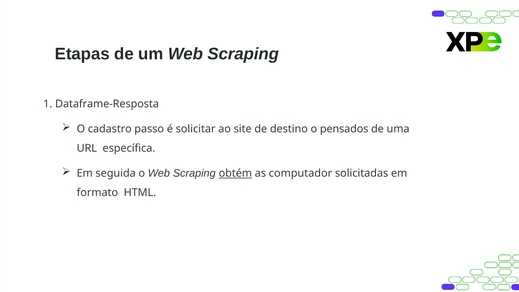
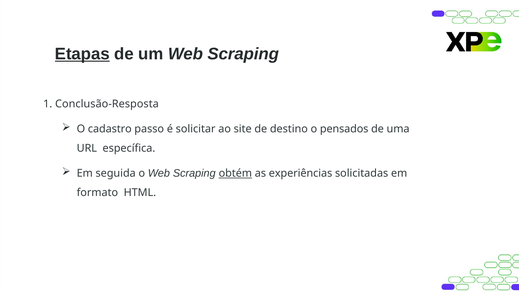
Etapas underline: none -> present (82, 54)
Dataframe-Resposta: Dataframe-Resposta -> Conclusão-Resposta (107, 104)
computador: computador -> experiências (301, 173)
